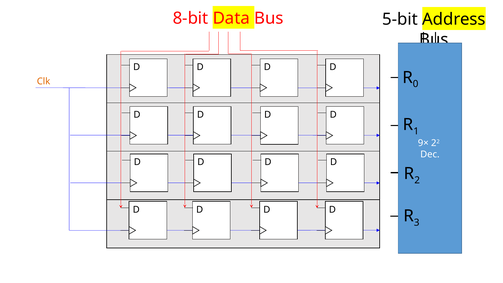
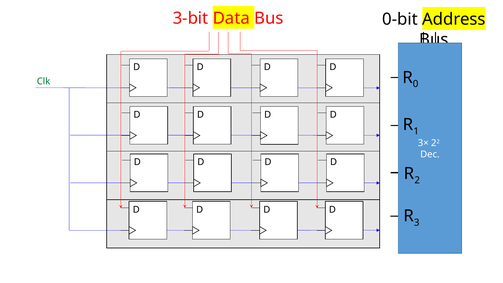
8-bit: 8-bit -> 3-bit (191, 18)
5-bit: 5-bit -> 0-bit (400, 19)
Clk colour: orange -> green (44, 82)
9×: 9× -> 3× (423, 143)
